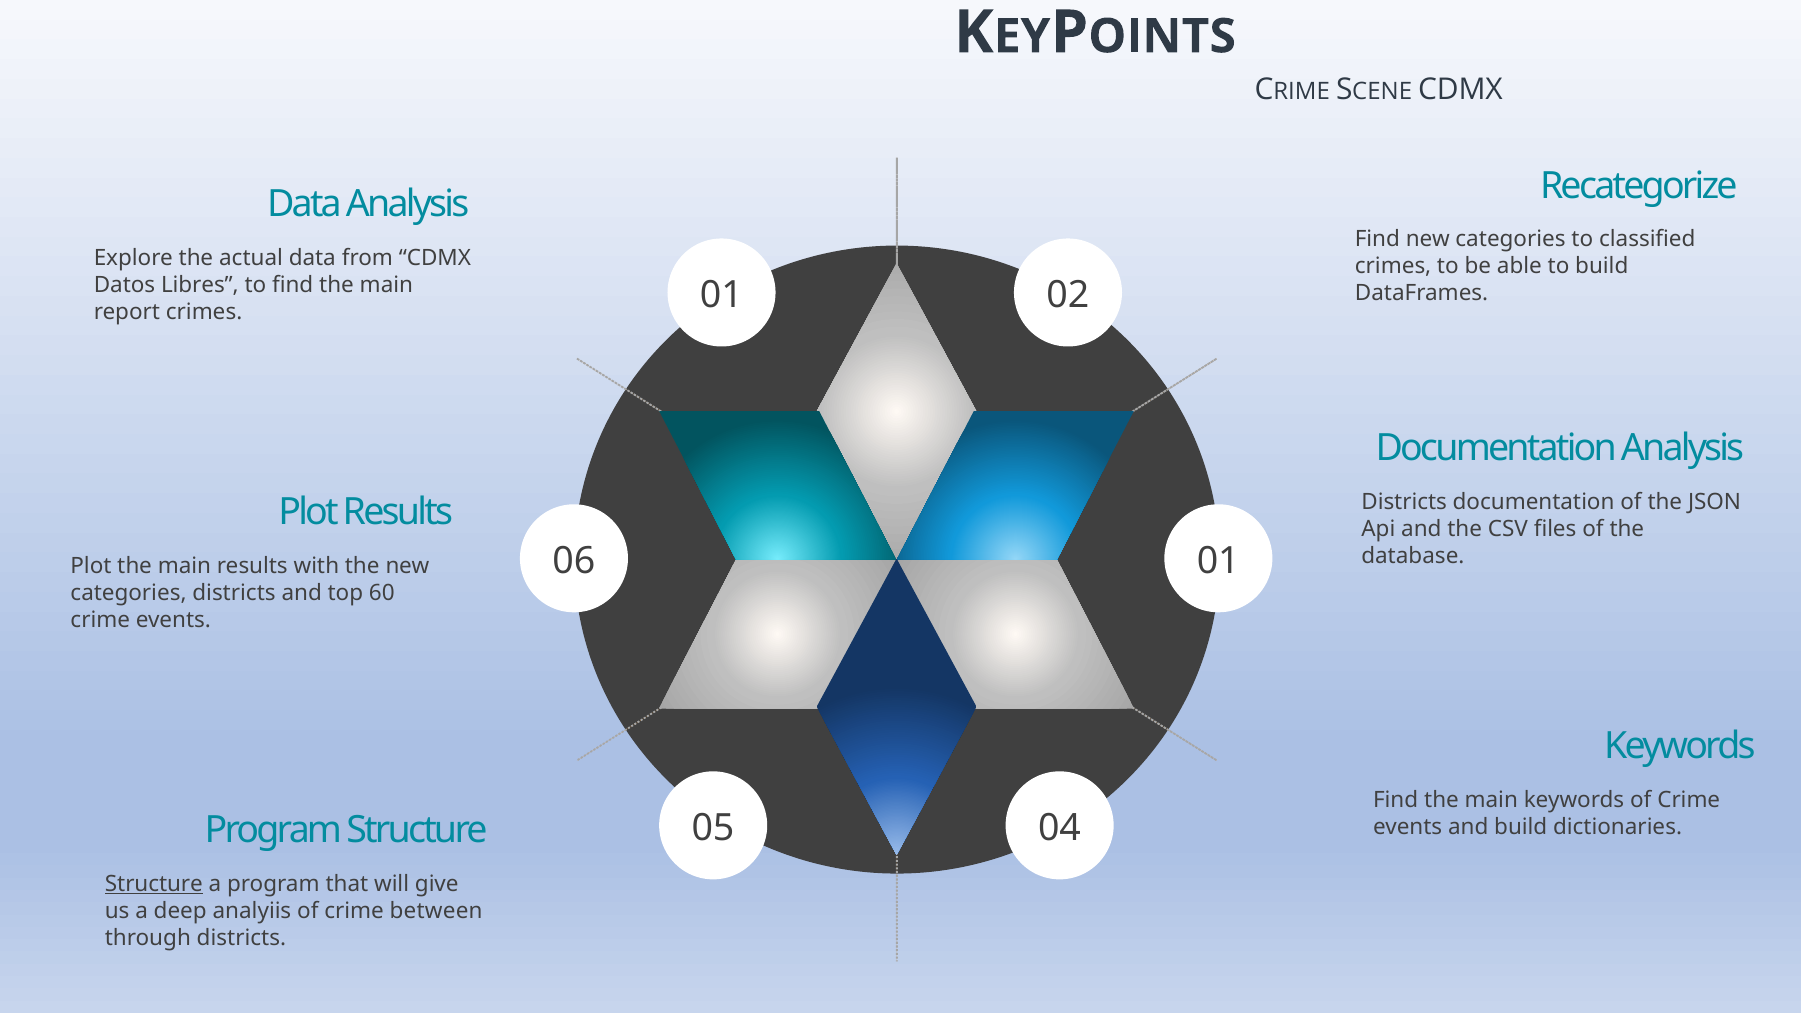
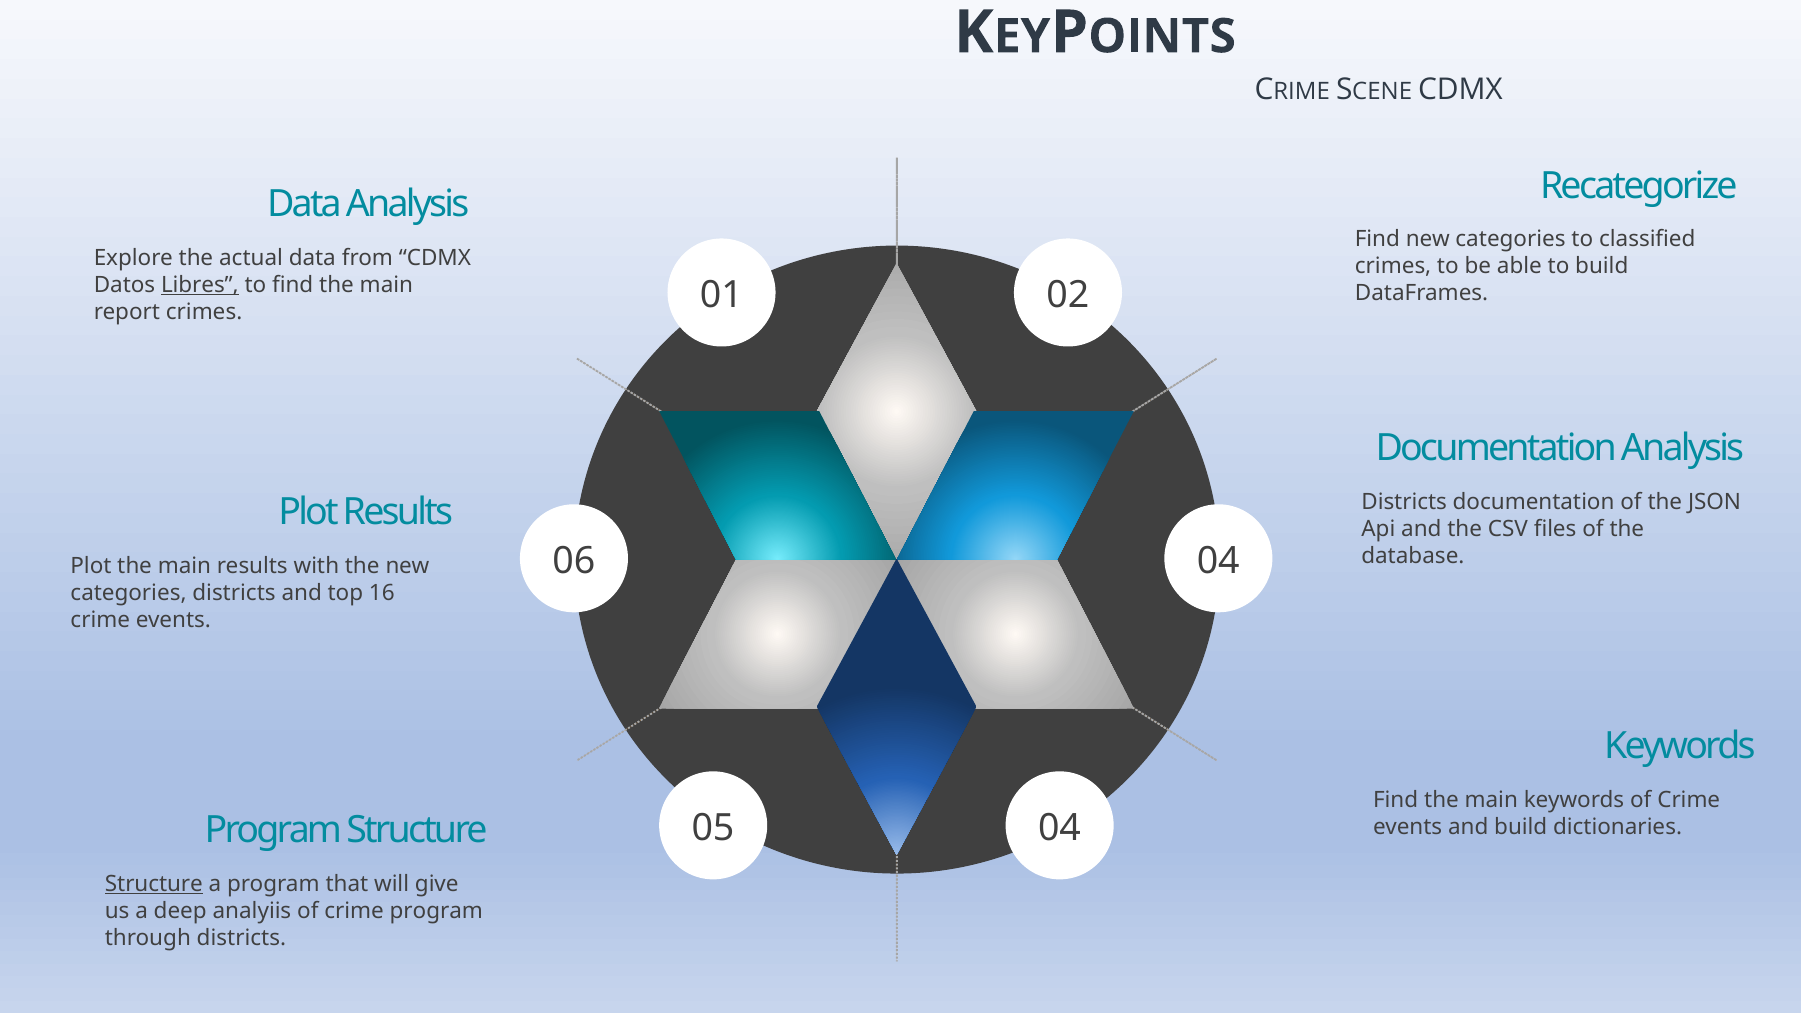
Libres underline: none -> present (200, 285)
06 01: 01 -> 04 (1218, 561)
60: 60 -> 16 (382, 593)
crime between: between -> program (436, 911)
